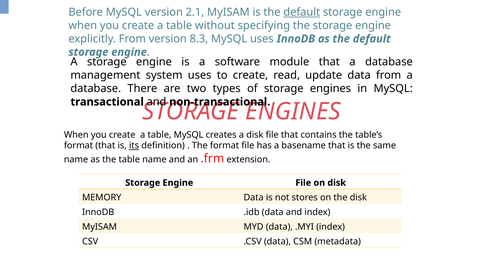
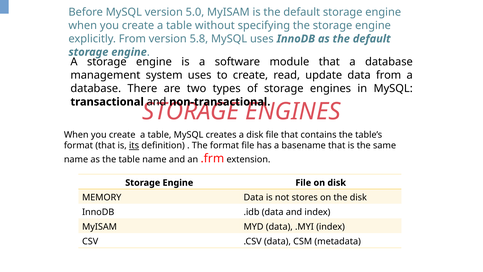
2.1: 2.1 -> 5.0 (195, 12)
default underline: present -> none (302, 12)
8.3: 8.3 -> 5.8 (199, 39)
